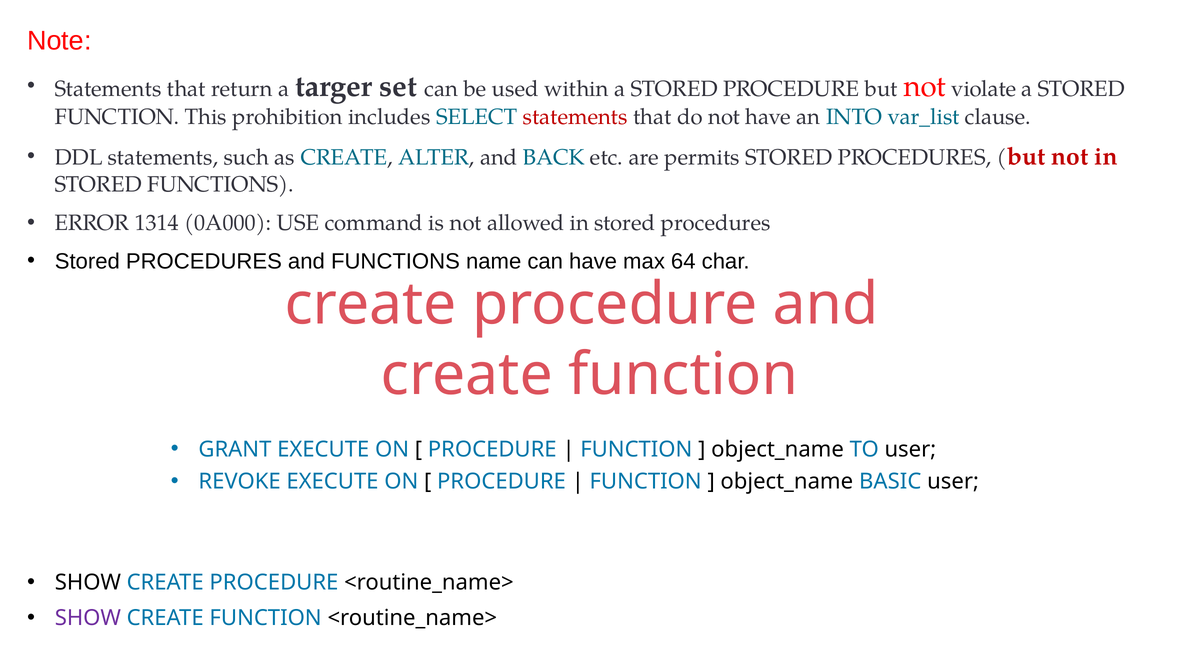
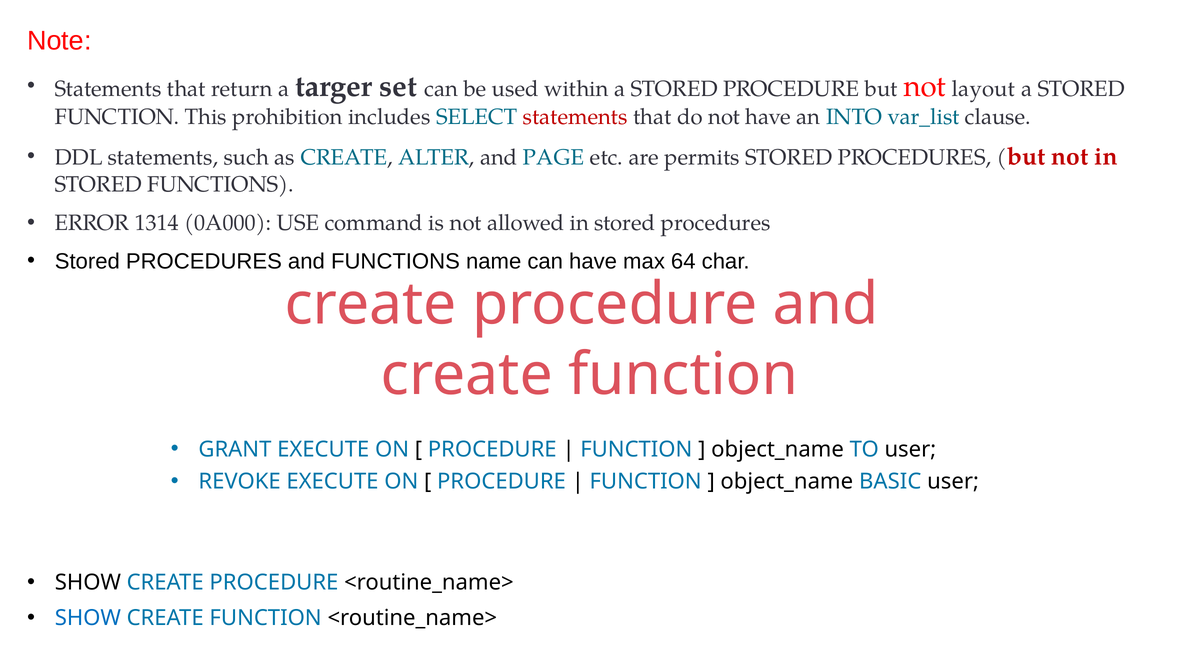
violate: violate -> layout (983, 89)
BACK: BACK -> PAGE (554, 158)
SHOW colour: purple -> blue (88, 618)
